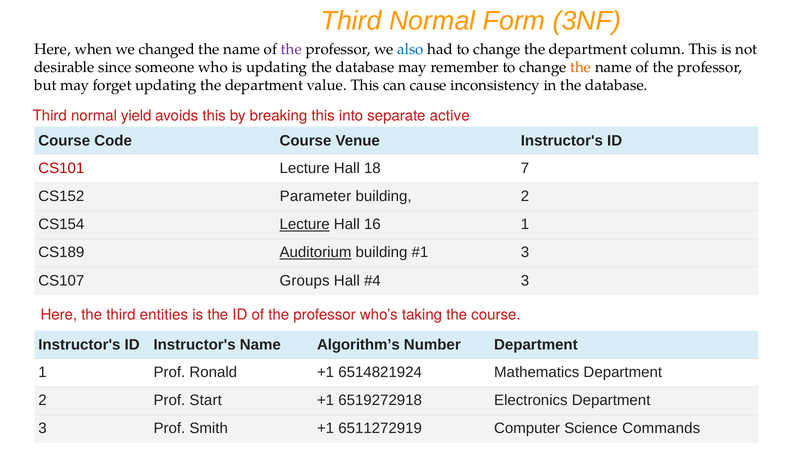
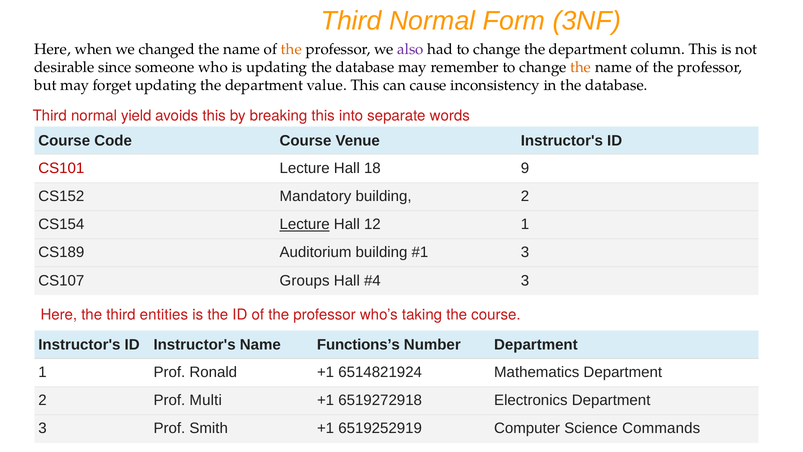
the colour: purple -> orange (291, 49)
also colour: blue -> purple (410, 49)
active: active -> words (450, 116)
7: 7 -> 9 (525, 168)
Parameter: Parameter -> Mandatory (315, 196)
16: 16 -> 12 (372, 224)
Auditorium underline: present -> none (316, 252)
Algorithm’s: Algorithm’s -> Functions’s (358, 344)
Start: Start -> Multi (206, 400)
6511272919: 6511272919 -> 6519252919 (380, 428)
